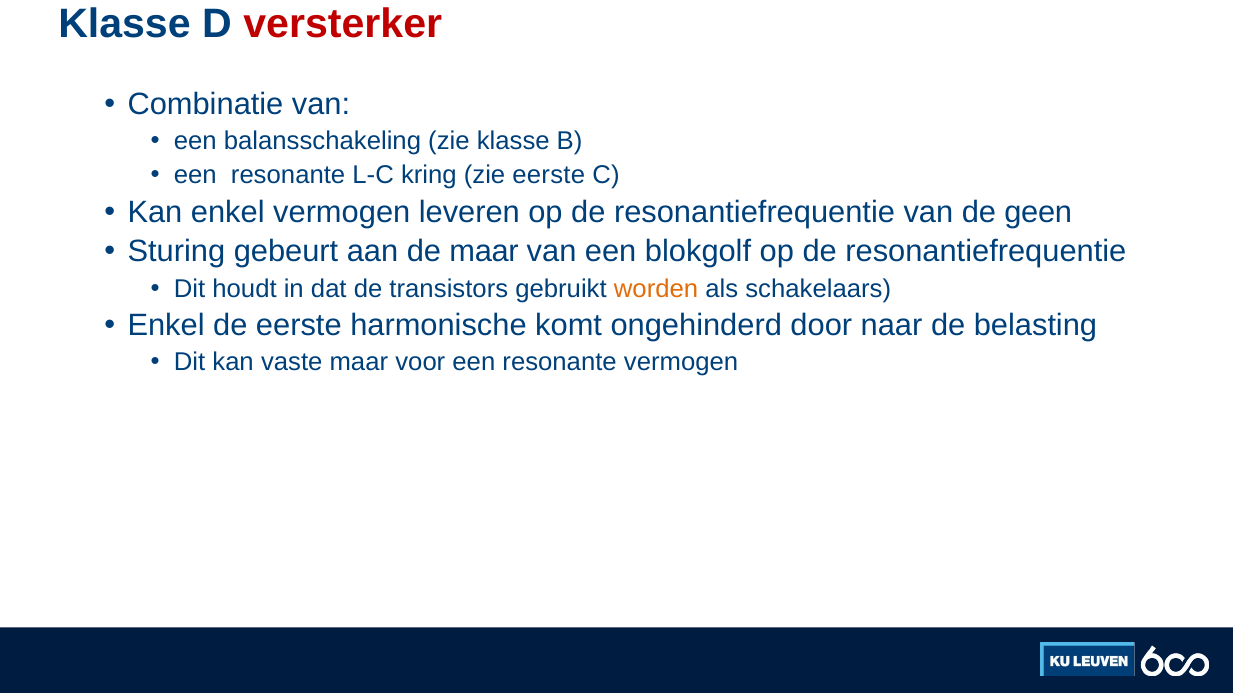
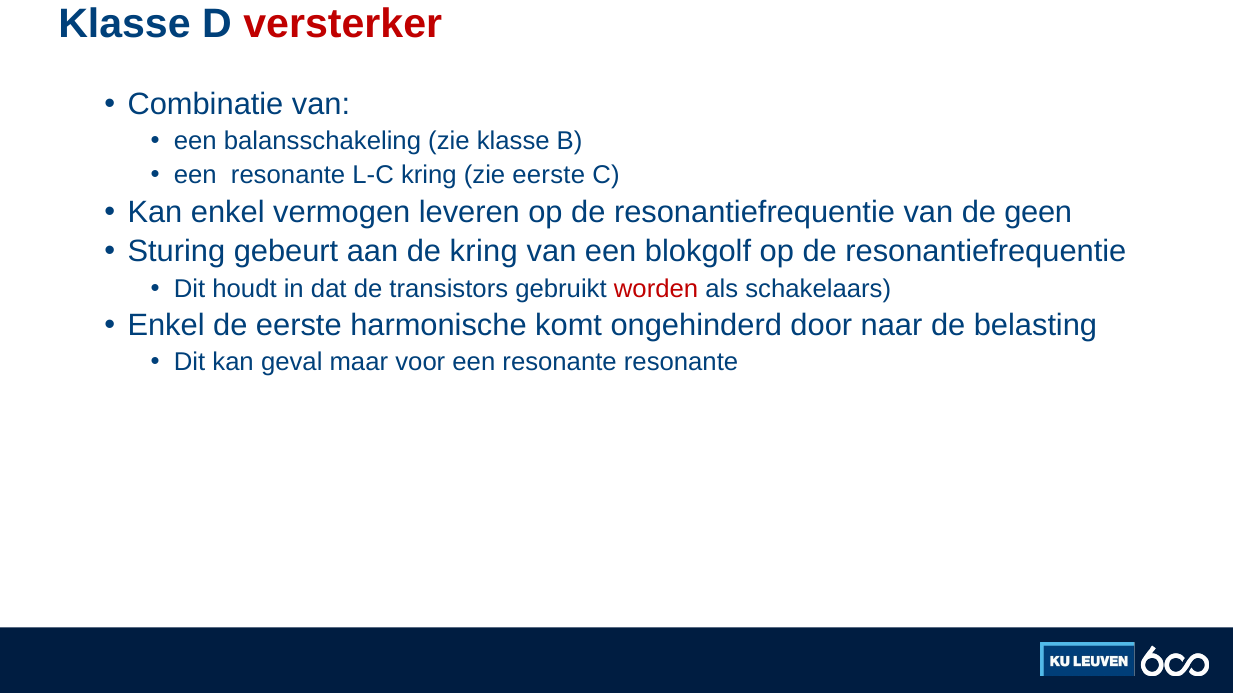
de maar: maar -> kring (484, 252)
worden colour: orange -> red (656, 289)
vaste: vaste -> geval (292, 363)
resonante vermogen: vermogen -> resonante (681, 363)
